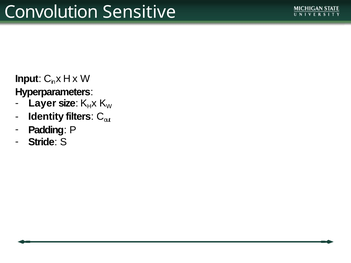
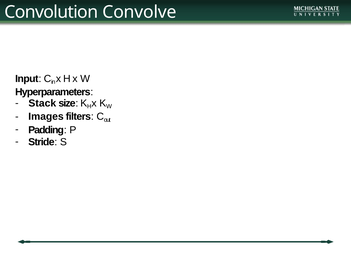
Sensitive: Sensitive -> Convolve (139, 12)
Layer: Layer -> Stack (42, 103)
Identity: Identity -> Images (46, 117)
